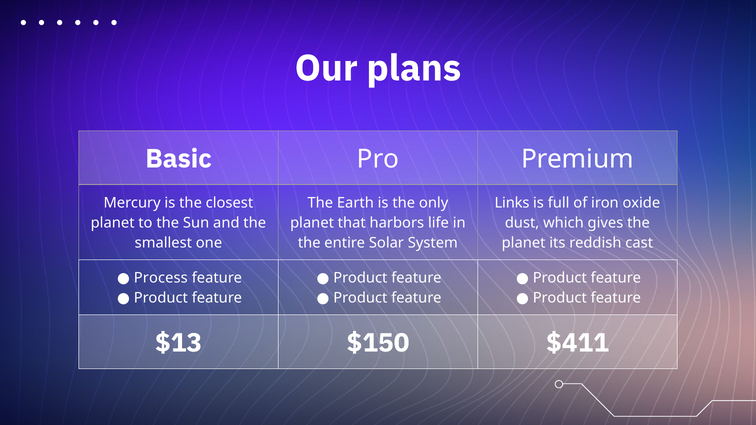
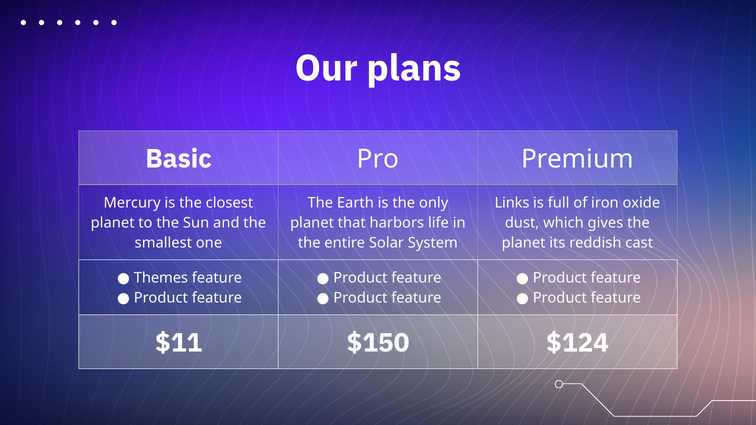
Process: Process -> Themes (161, 278)
$13: $13 -> $11 (179, 343)
$411: $411 -> $124 (577, 343)
